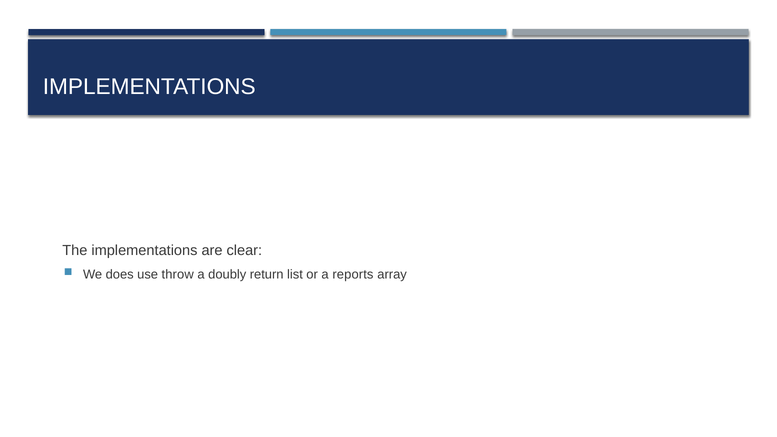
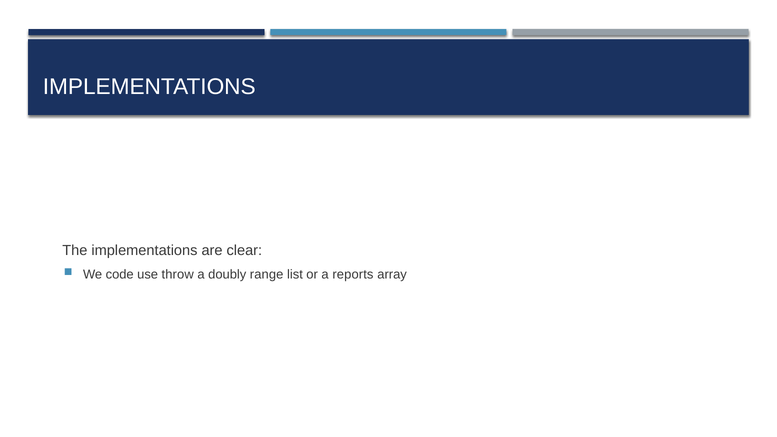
does: does -> code (120, 274)
return: return -> range (267, 274)
